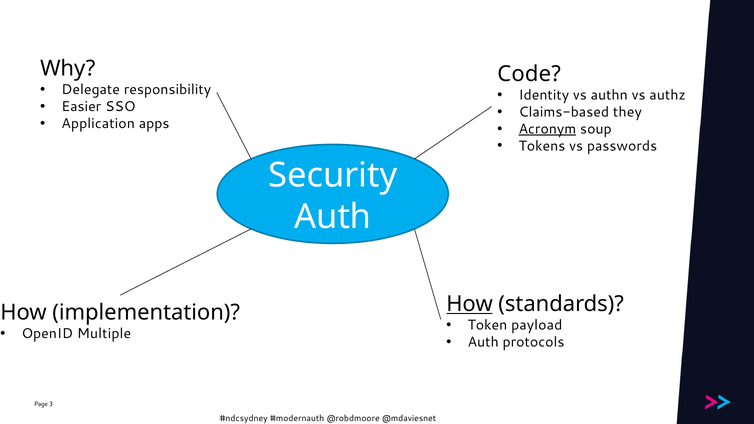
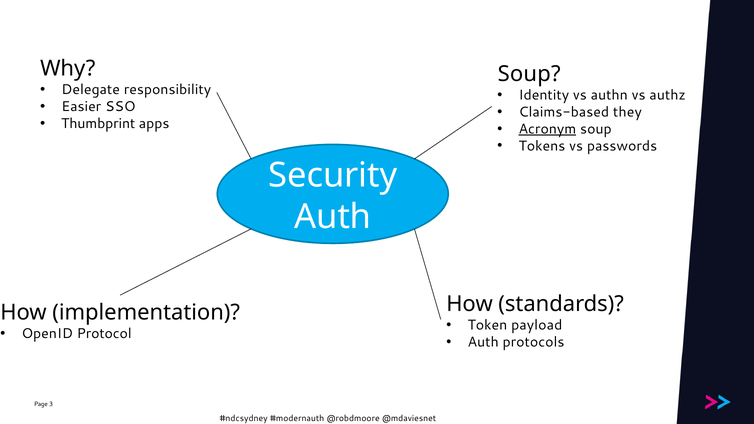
Code: Code -> Soup (529, 74)
Application: Application -> Thumbprint (98, 124)
How underline: present -> none (470, 304)
Multiple: Multiple -> Protocol (104, 334)
